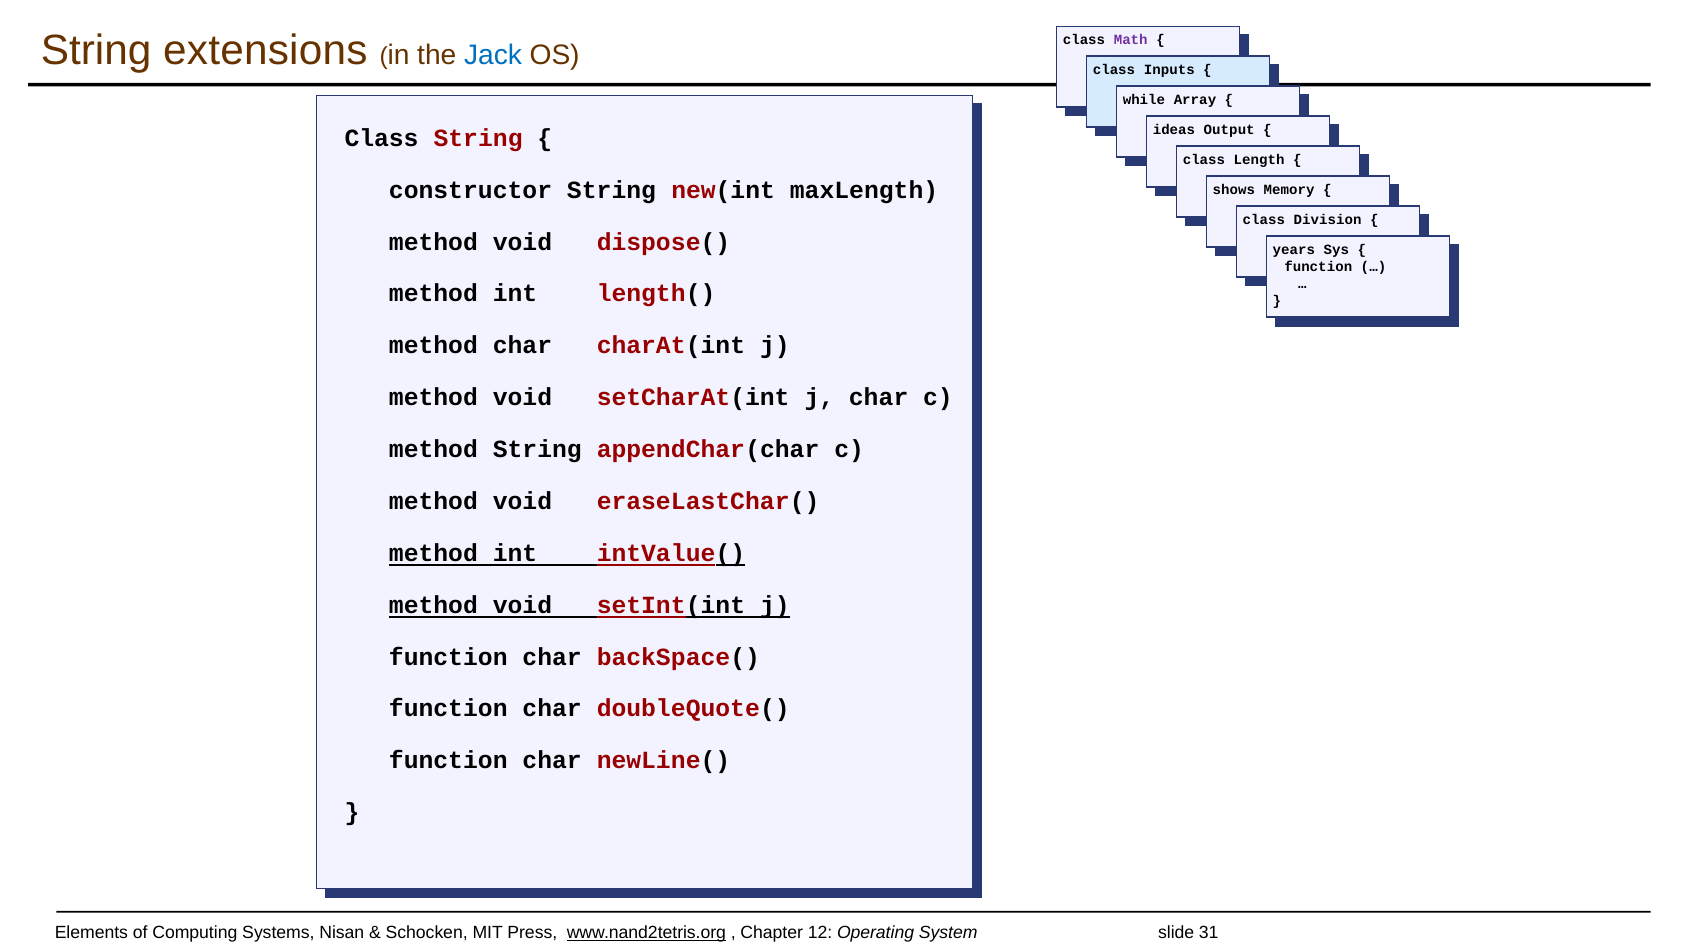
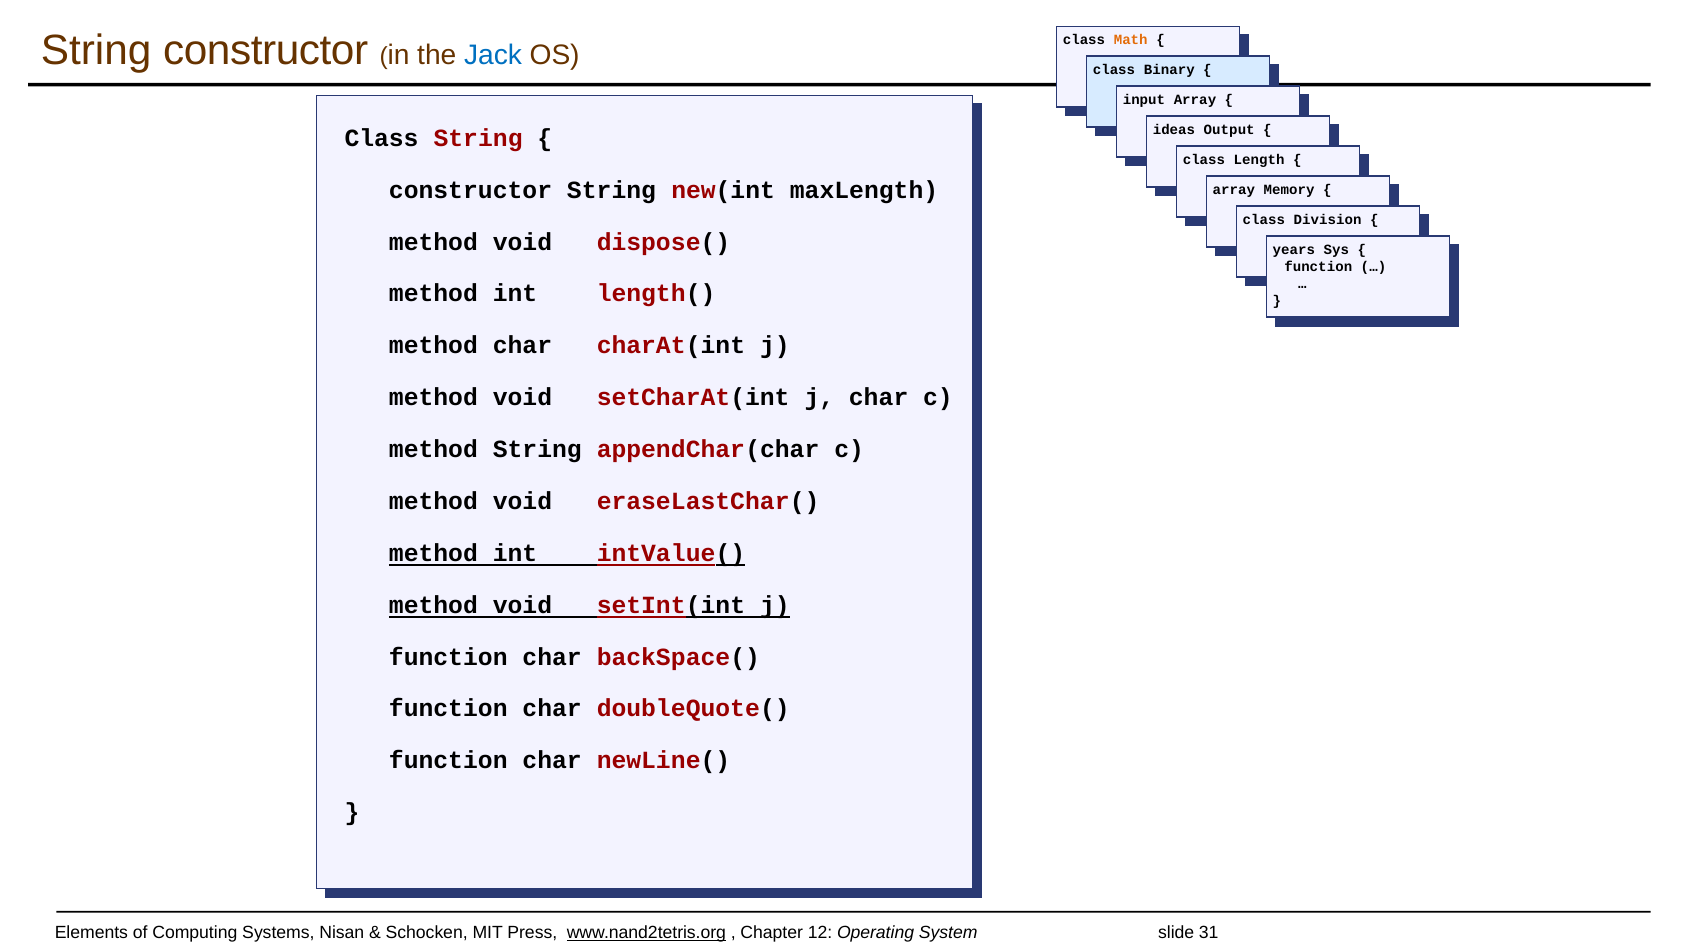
String extensions: extensions -> constructor (266, 51)
Math colour: purple -> orange (1131, 40)
Inputs: Inputs -> Binary (1169, 70)
while: while -> input (1144, 100)
shows: shows -> array (1234, 190)
